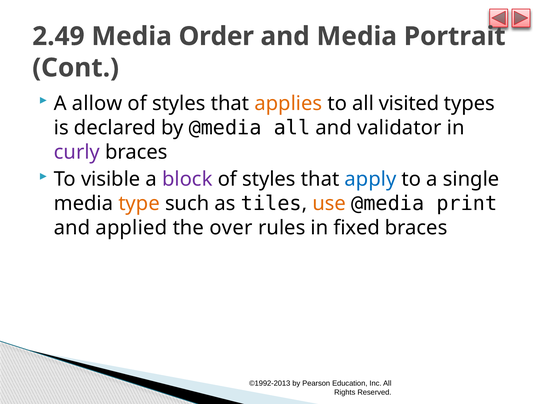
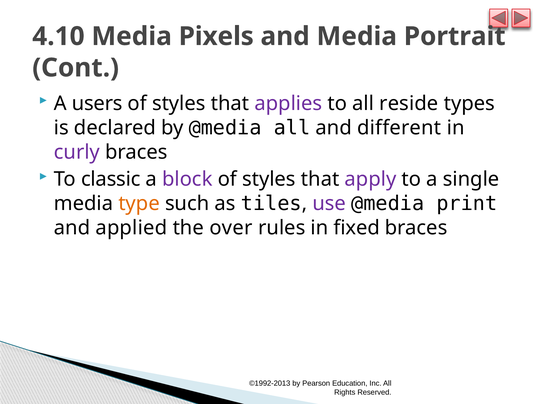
2.49: 2.49 -> 4.10 (58, 36)
Order: Order -> Pixels (216, 36)
allow: allow -> users (97, 104)
applies colour: orange -> purple (288, 104)
visited: visited -> reside (409, 104)
validator: validator -> different (399, 128)
visible: visible -> classic (111, 179)
apply colour: blue -> purple (370, 179)
use colour: orange -> purple (329, 204)
